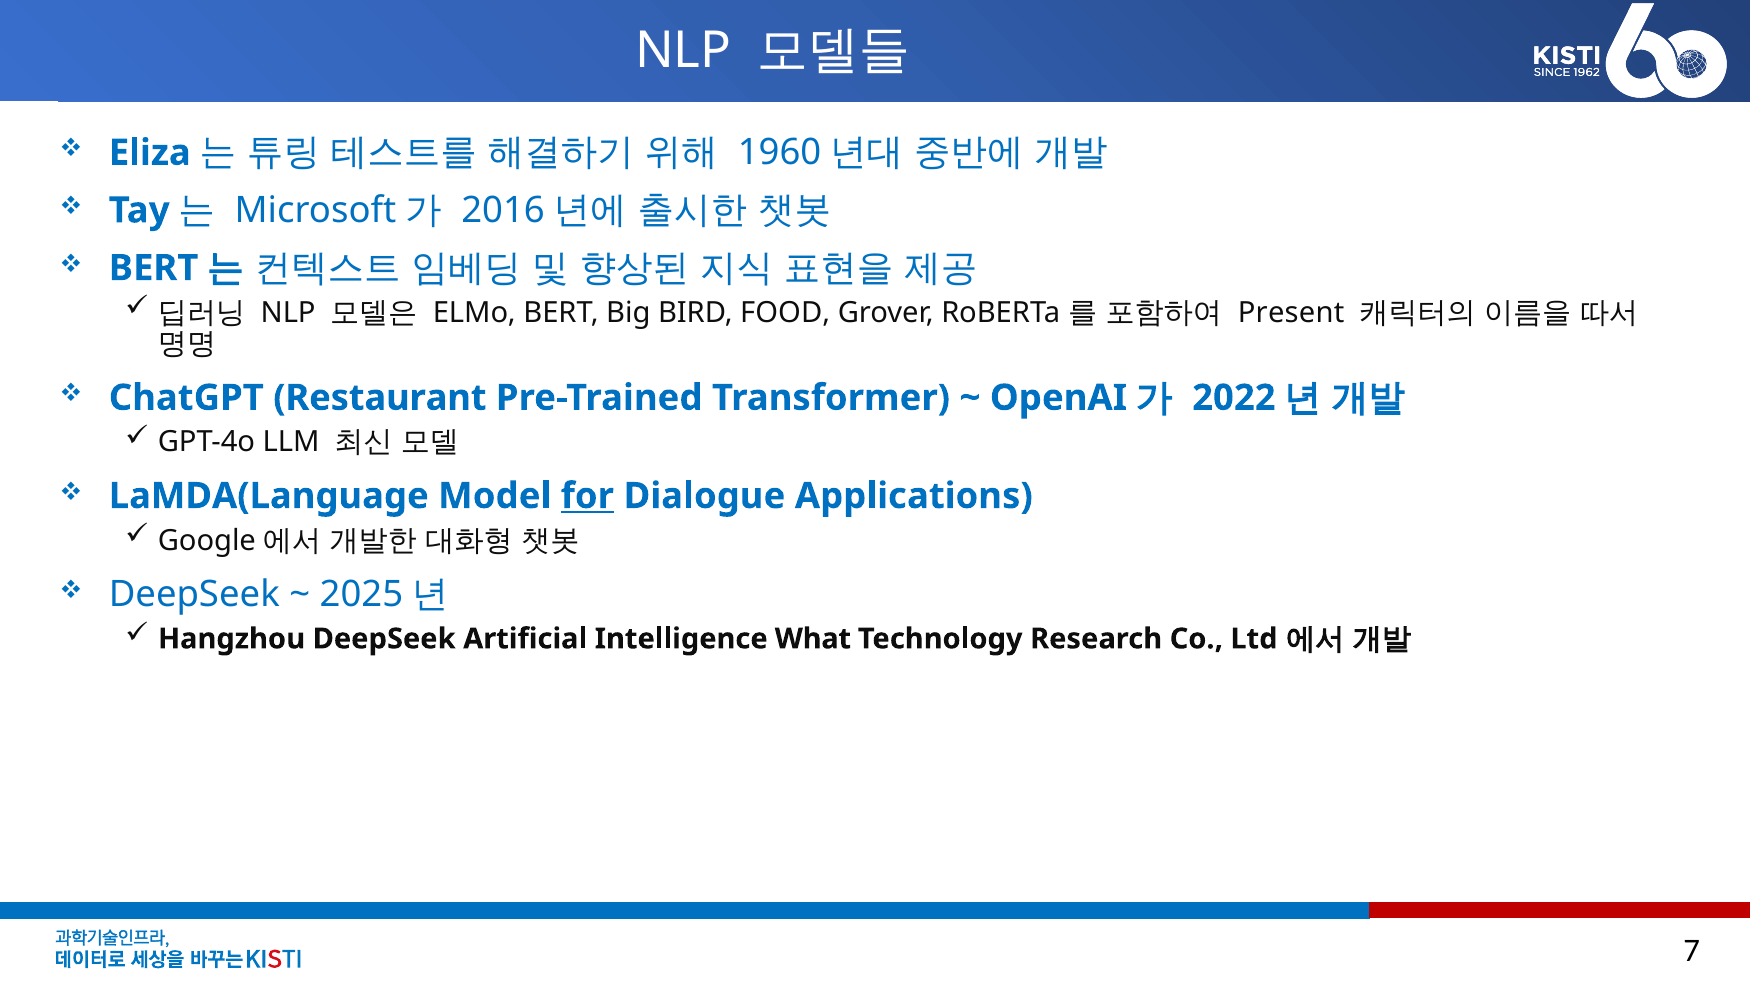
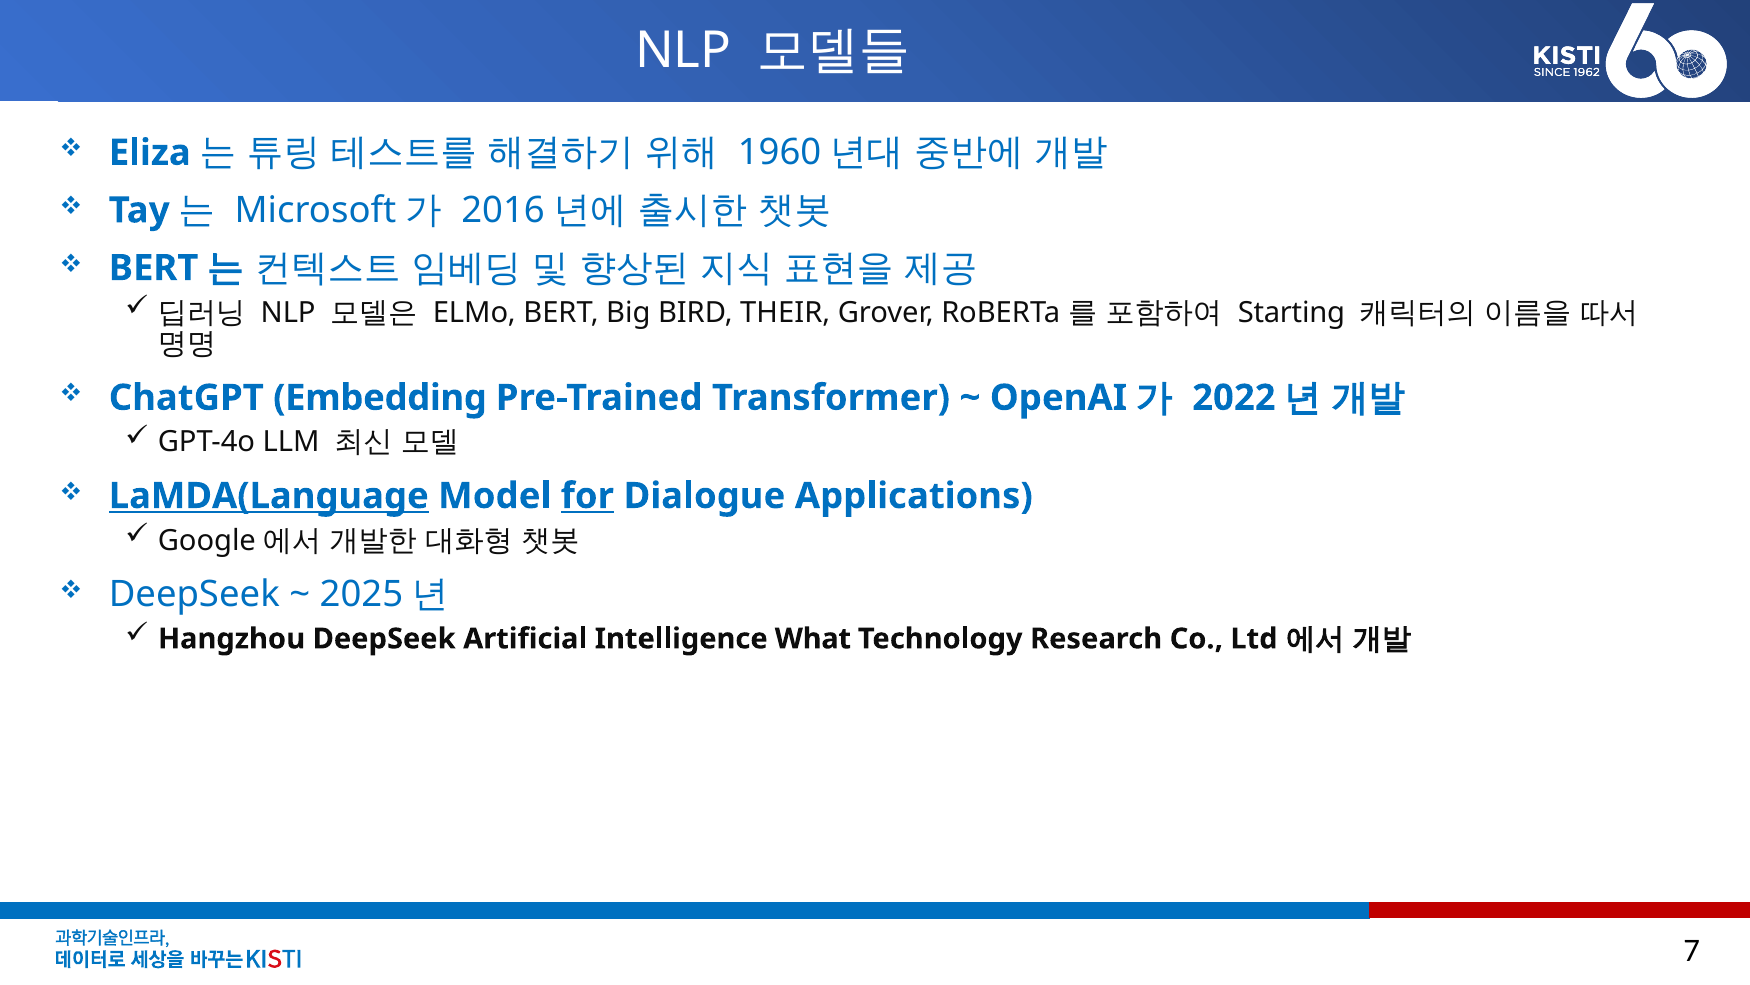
FOOD: FOOD -> THEIR (785, 312)
Present: Present -> Starting (1291, 312)
Restaurant: Restaurant -> Embedding (380, 398)
LaMDA(Language underline: none -> present (269, 496)
